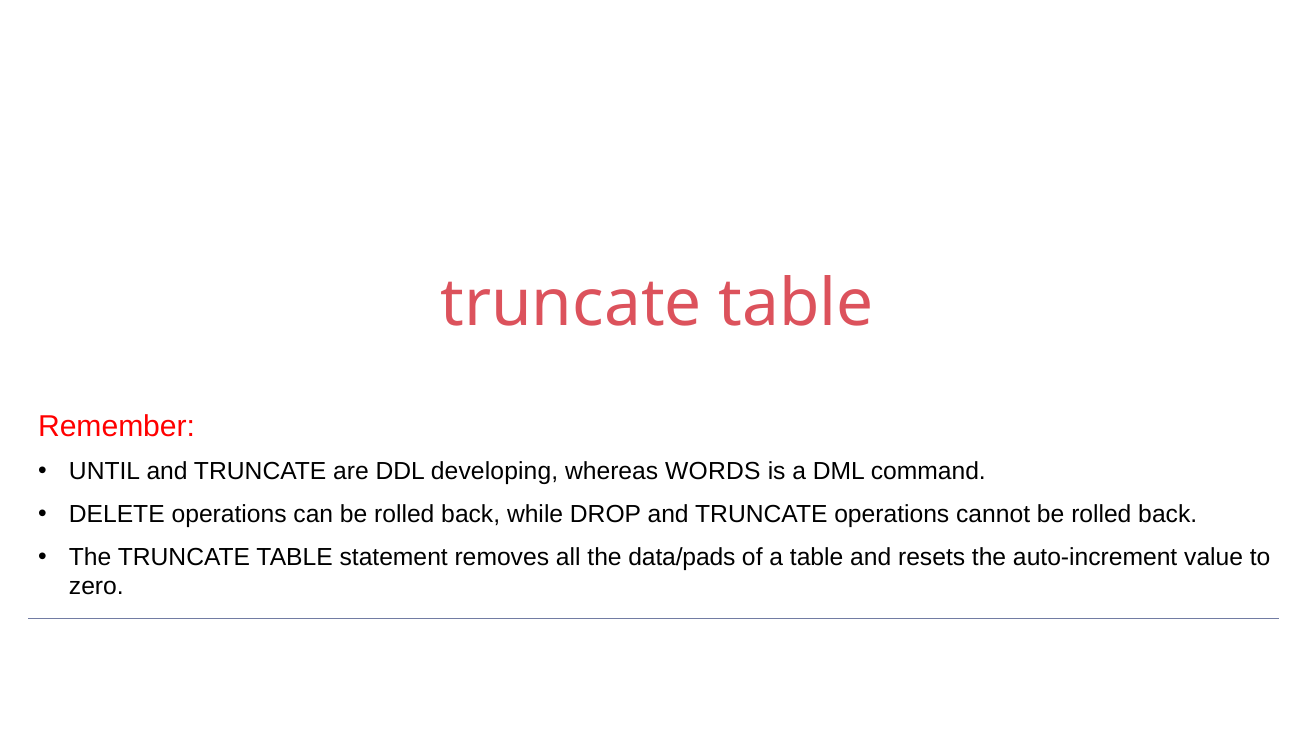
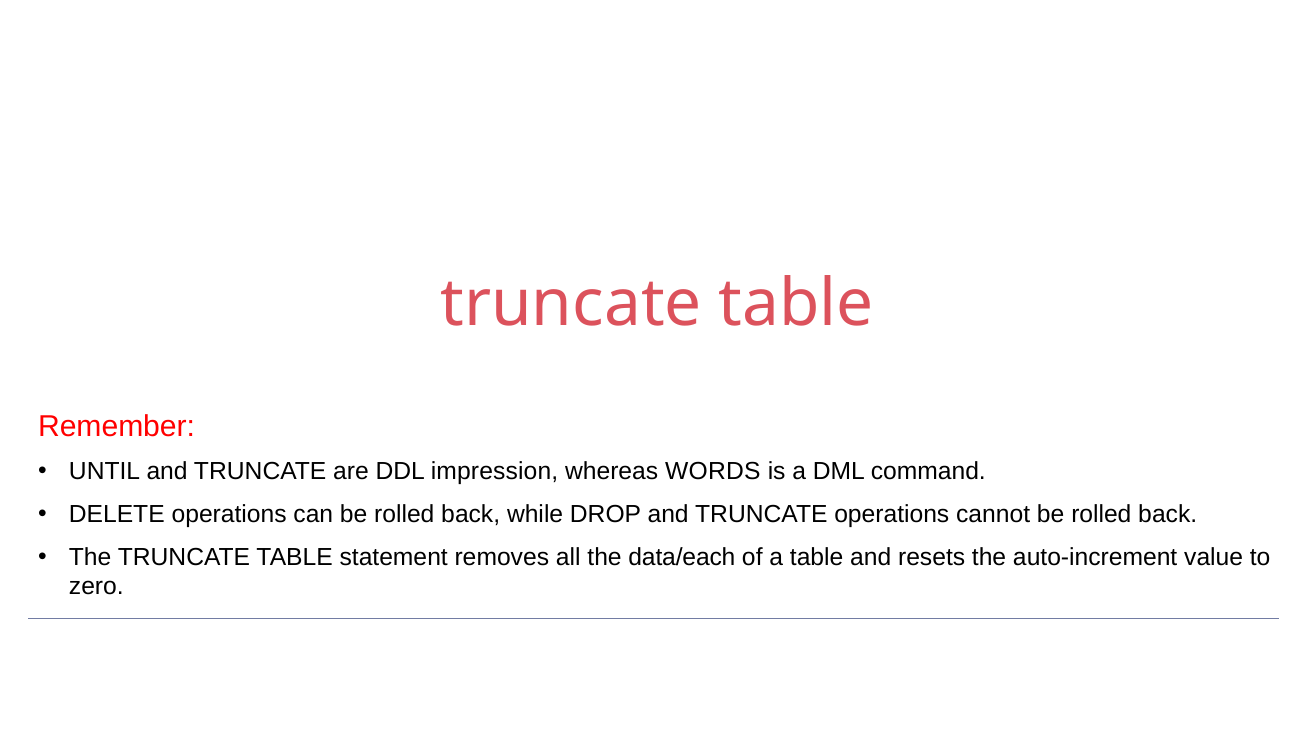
developing: developing -> impression (495, 472)
data/pads: data/pads -> data/each (682, 557)
